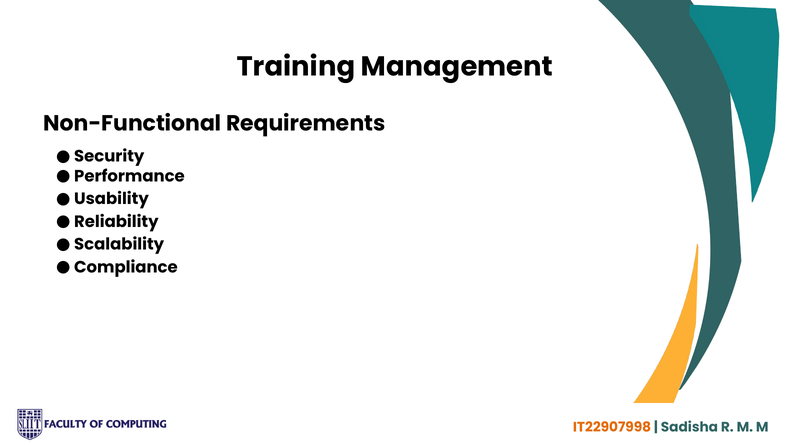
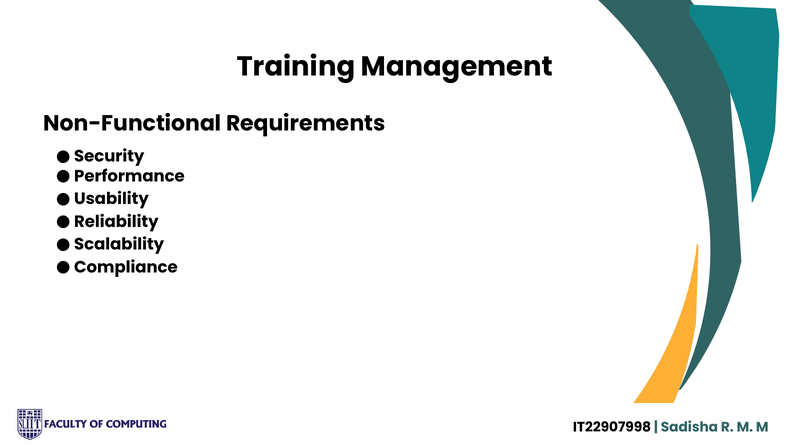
IT22907998 colour: orange -> black (612, 426)
